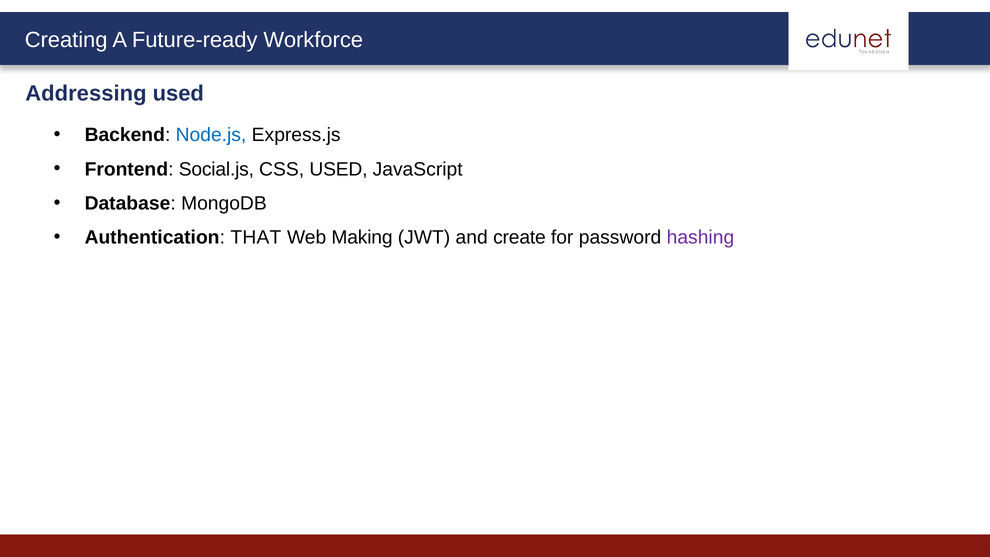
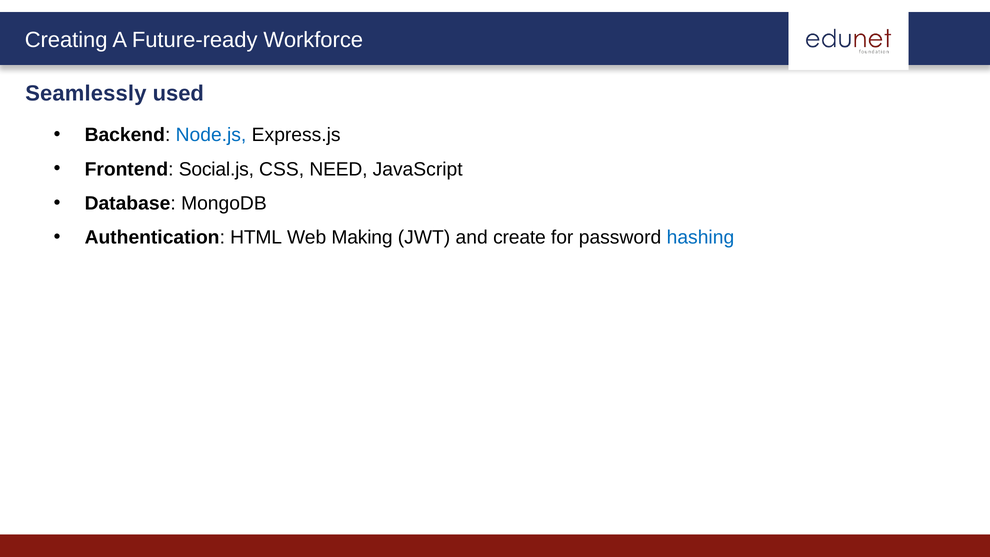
Addressing: Addressing -> Seamlessly (86, 94)
CSS USED: USED -> NEED (338, 169)
THAT: THAT -> HTML (256, 237)
hashing colour: purple -> blue (700, 237)
